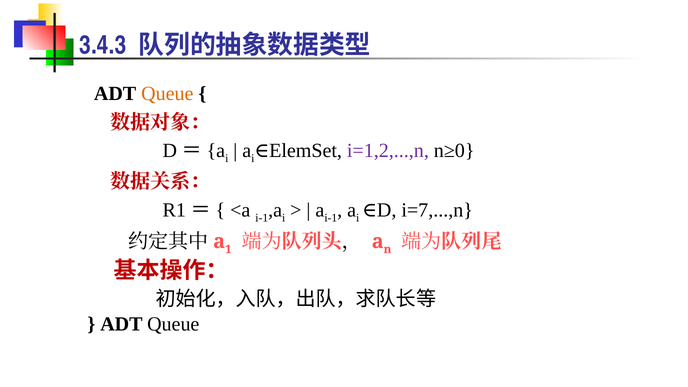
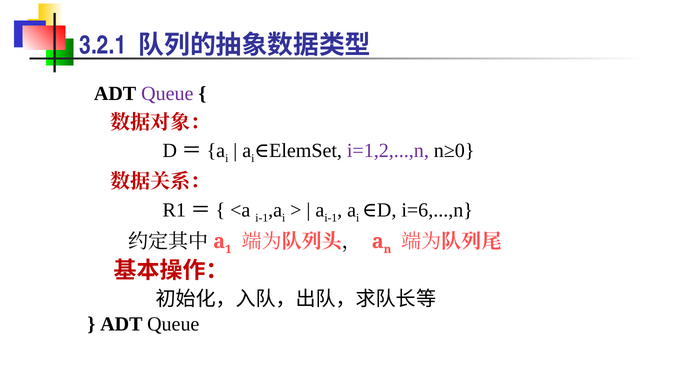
3.4.3: 3.4.3 -> 3.2.1 (103, 45)
Queue colour: orange -> purple (167, 94)
i=7,...,n: i=7,...,n -> i=6,...,n (437, 210)
